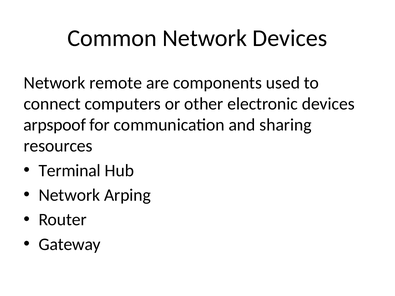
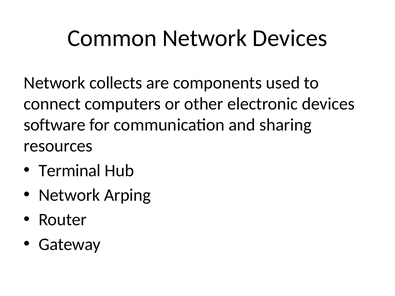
remote: remote -> collects (116, 83)
arpspoof: arpspoof -> software (55, 125)
